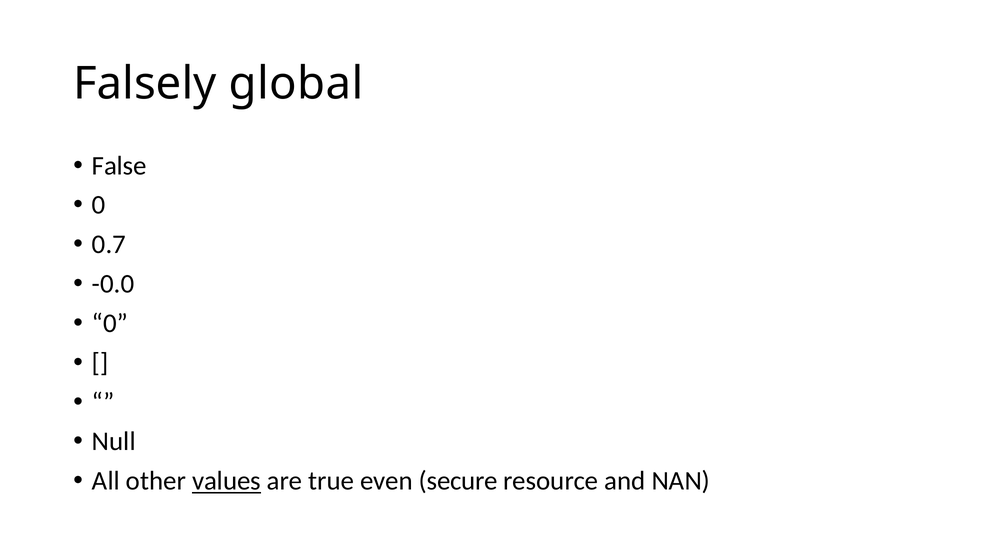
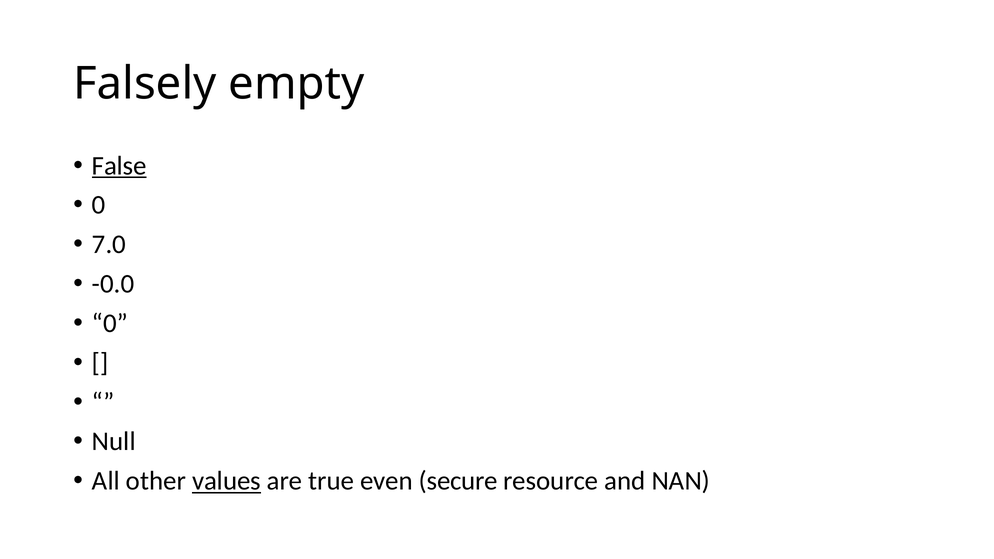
global: global -> empty (296, 84)
False underline: none -> present (119, 166)
0.7: 0.7 -> 7.0 (109, 245)
